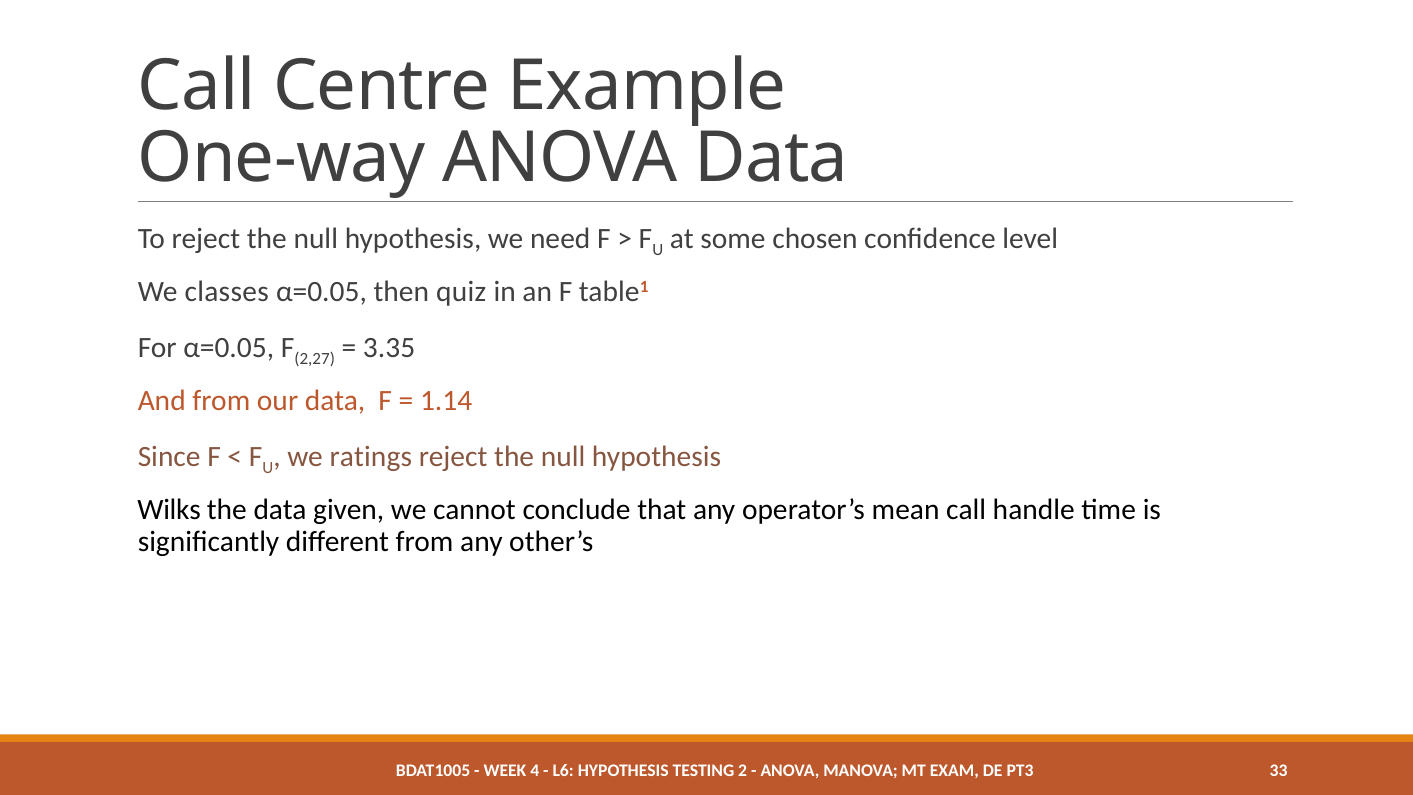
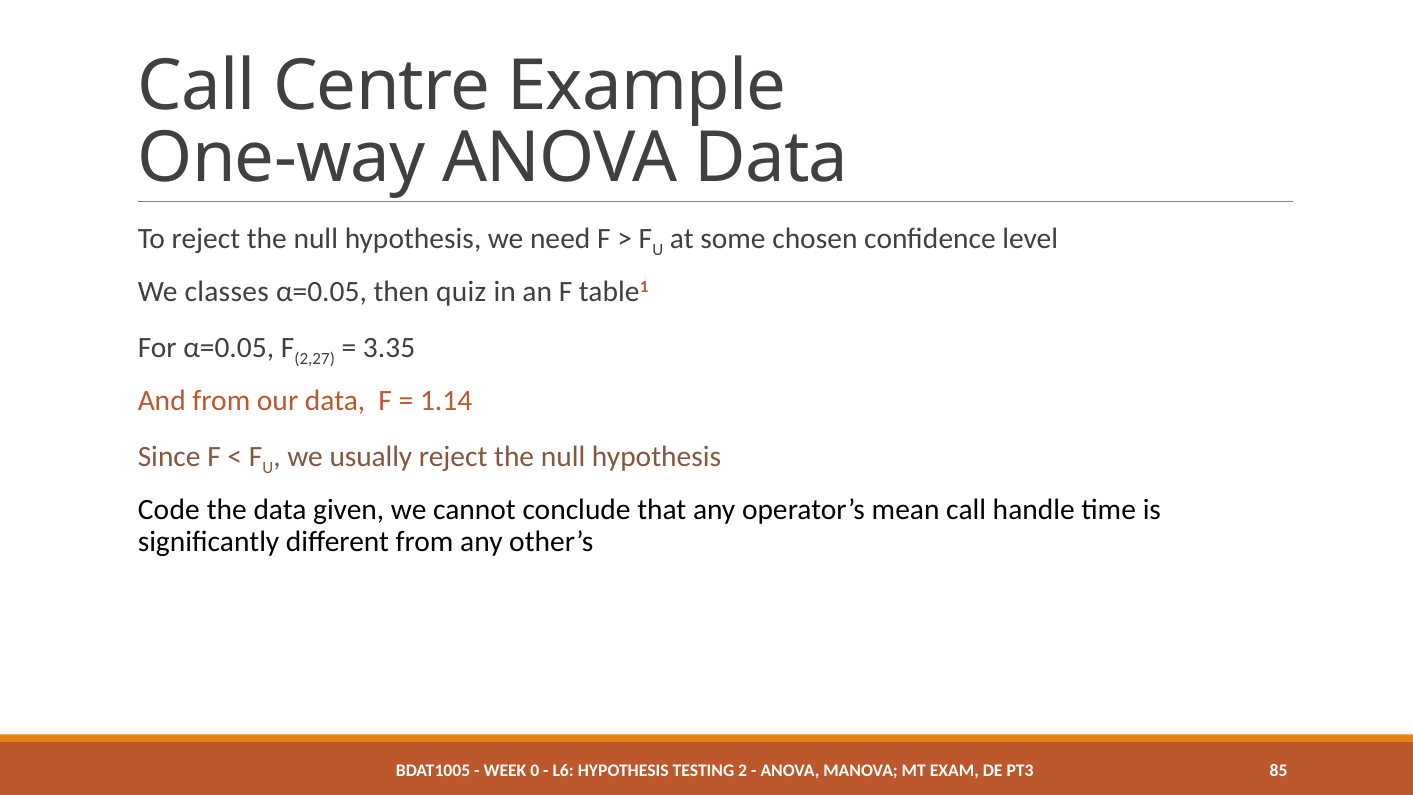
ratings: ratings -> usually (371, 457)
Wilks: Wilks -> Code (169, 510)
4: 4 -> 0 (535, 771)
33: 33 -> 85 (1279, 771)
